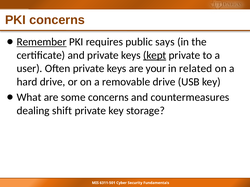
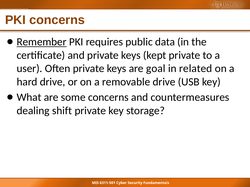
says: says -> data (165, 42)
kept underline: present -> none (155, 55)
your: your -> goal (156, 69)
